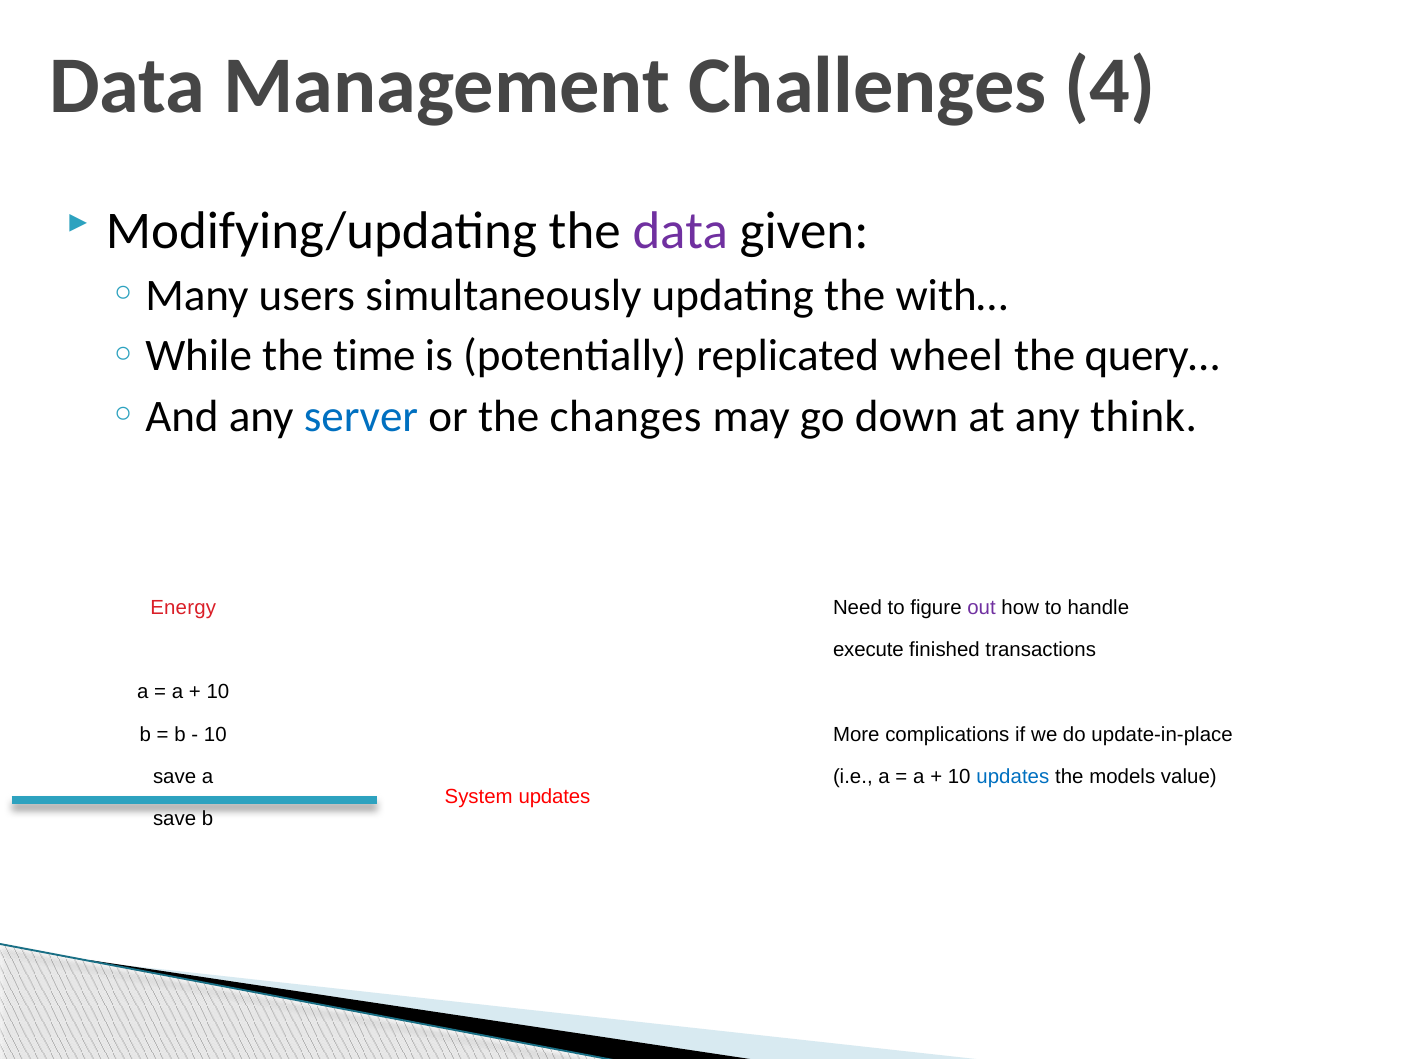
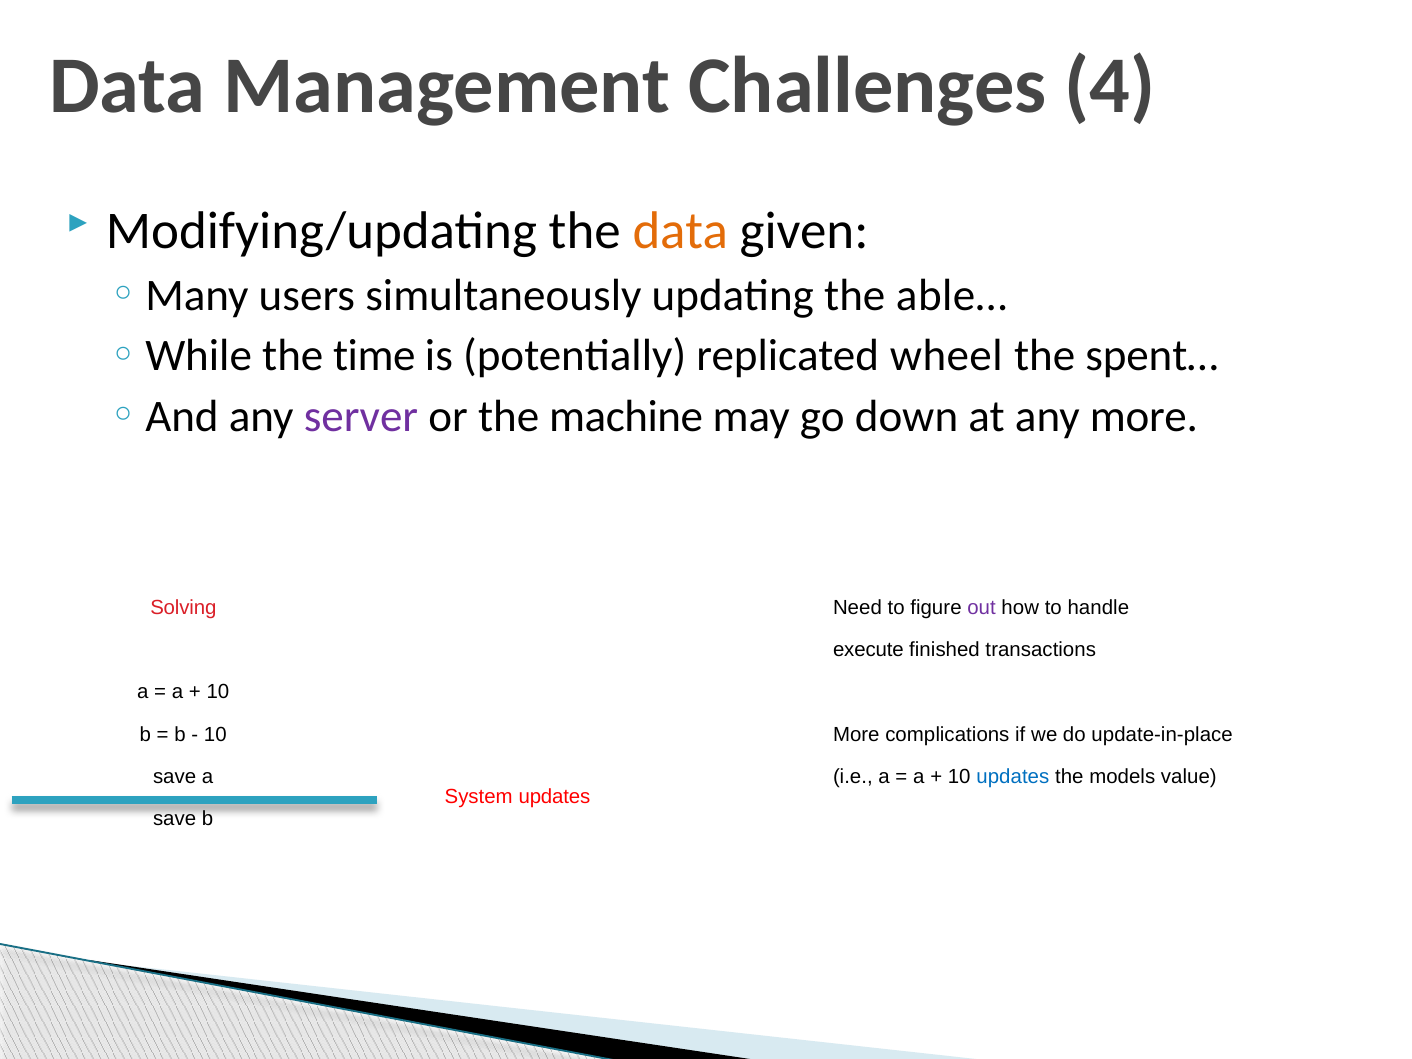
data colour: purple -> orange (680, 231)
with…: with… -> able… (951, 296)
query…: query… -> spent… (1152, 356)
server colour: blue -> purple (361, 417)
changes: changes -> machine (626, 417)
any think: think -> more (1144, 417)
Energy: Energy -> Solving (183, 607)
